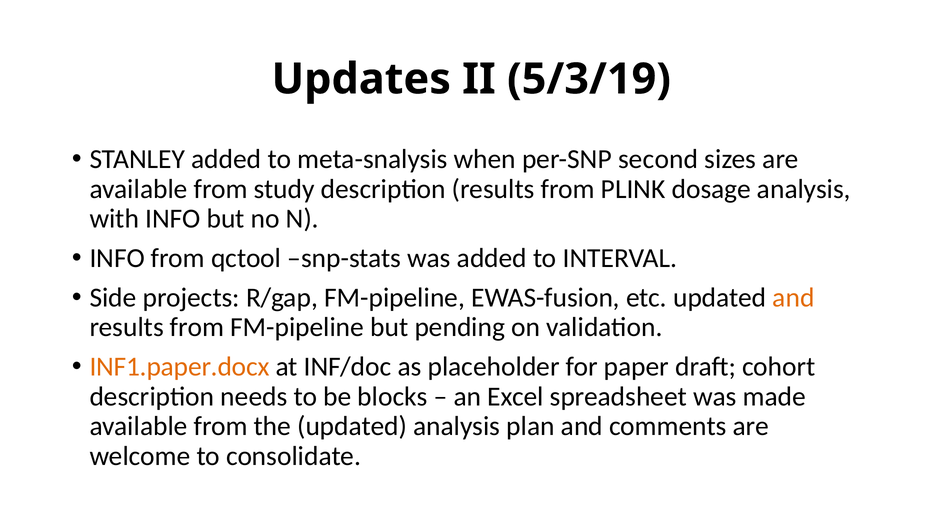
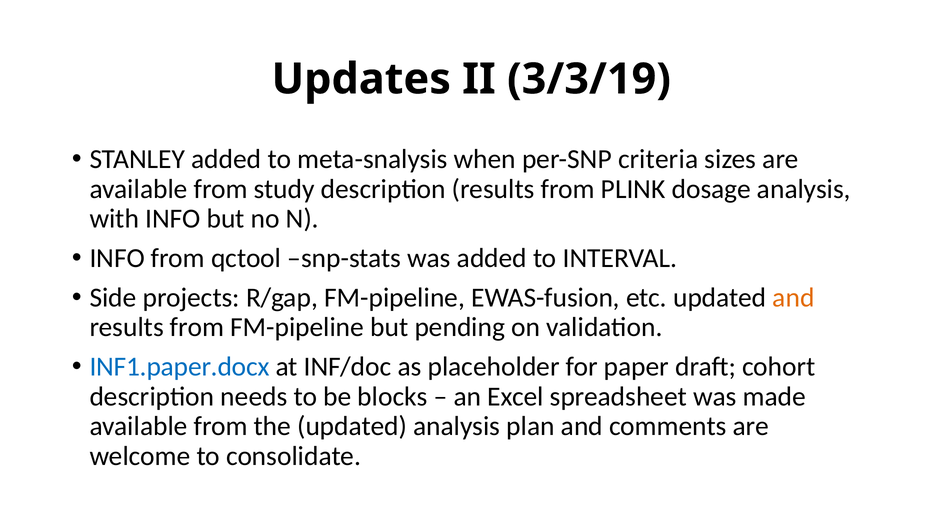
5/3/19: 5/3/19 -> 3/3/19 (589, 79)
second: second -> criteria (658, 159)
INF1.paper.docx colour: orange -> blue (180, 367)
